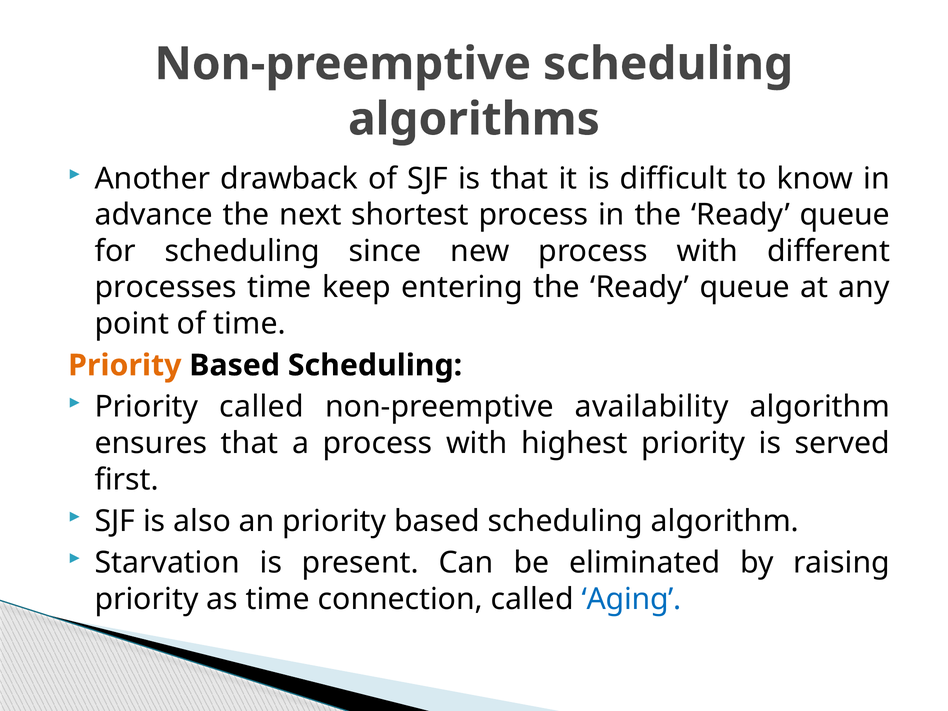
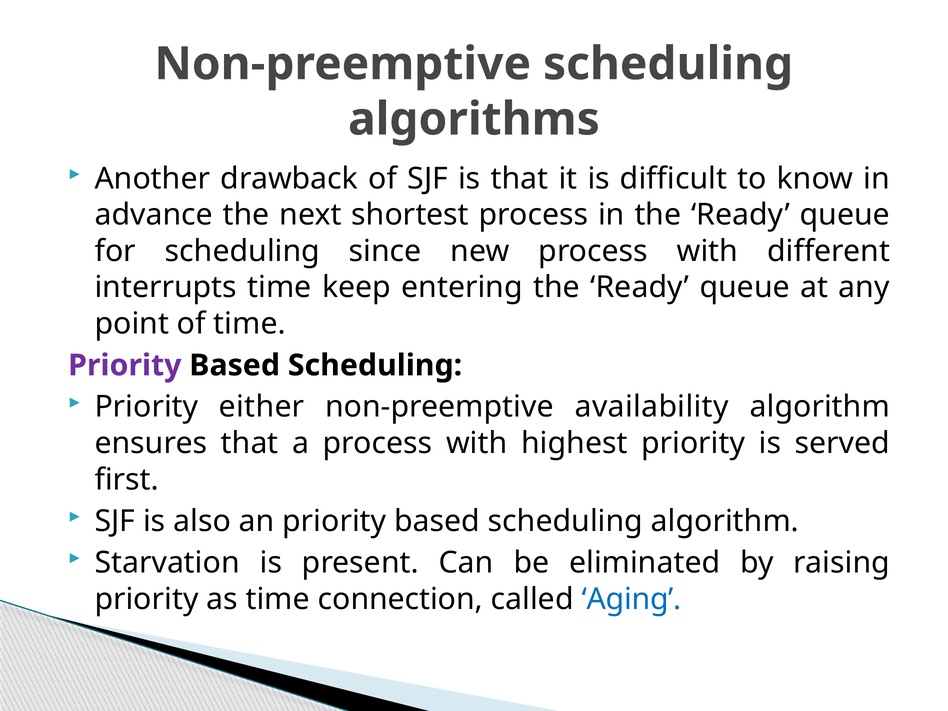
processes: processes -> interrupts (166, 287)
Priority colour: orange -> purple (125, 365)
Priority called: called -> either (262, 407)
